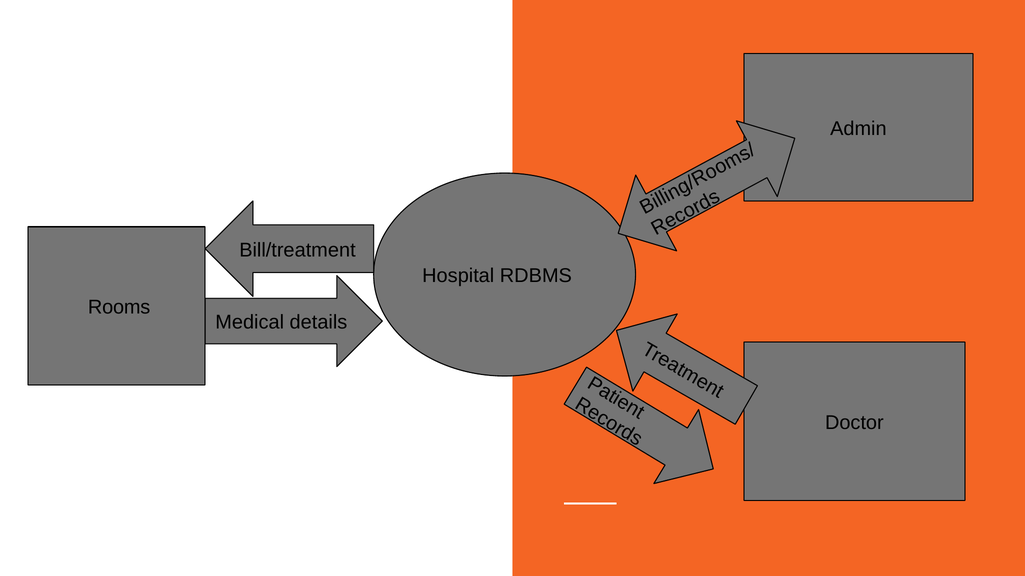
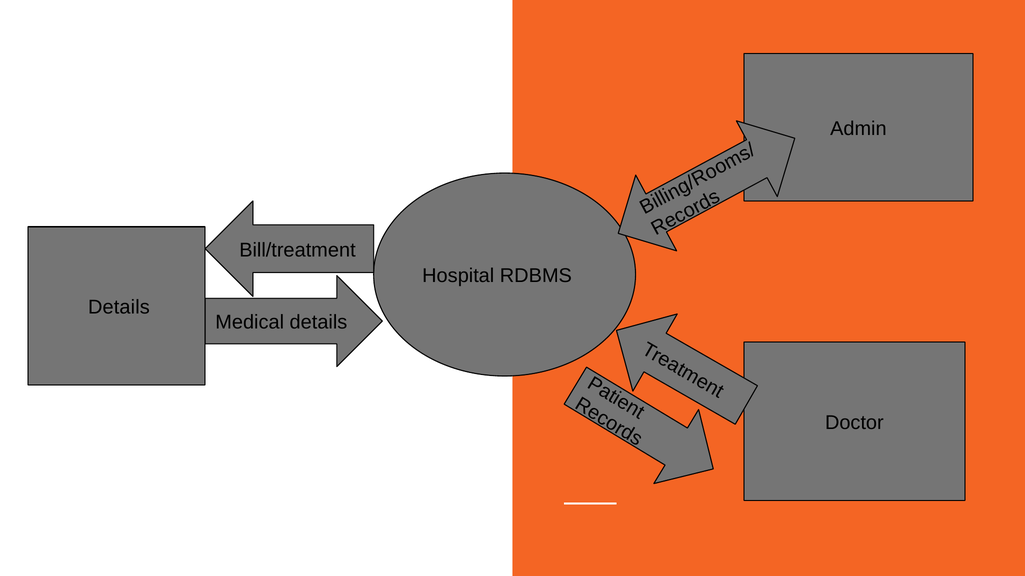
Rooms: Rooms -> Details (119, 308)
